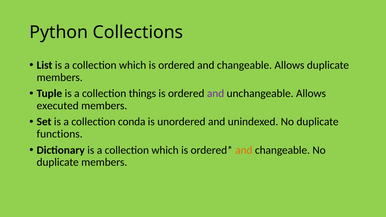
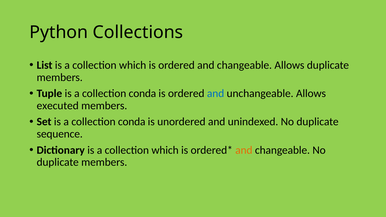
things: things -> conda (142, 94)
and colour: purple -> blue (216, 94)
functions: functions -> sequence (60, 134)
